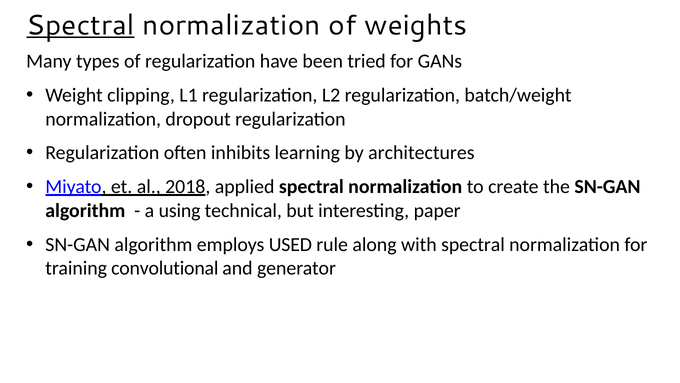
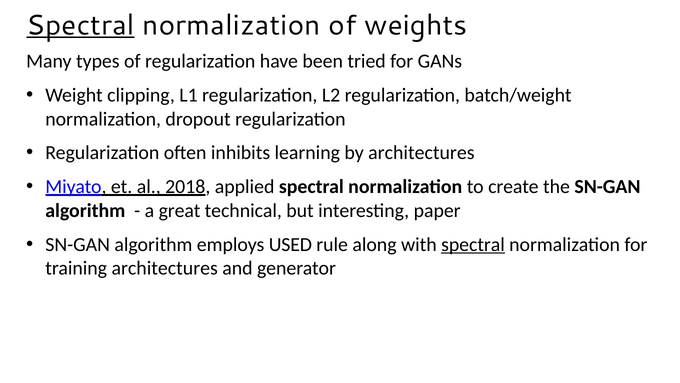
using: using -> great (180, 211)
spectral underline: none -> present (473, 244)
training convolutional: convolutional -> architectures (165, 268)
